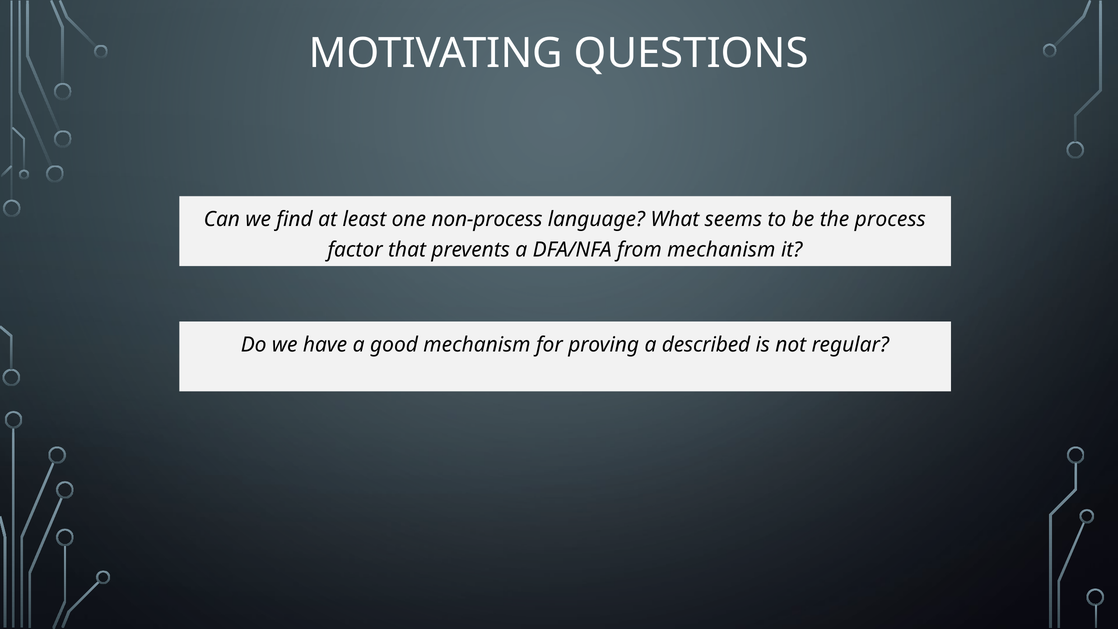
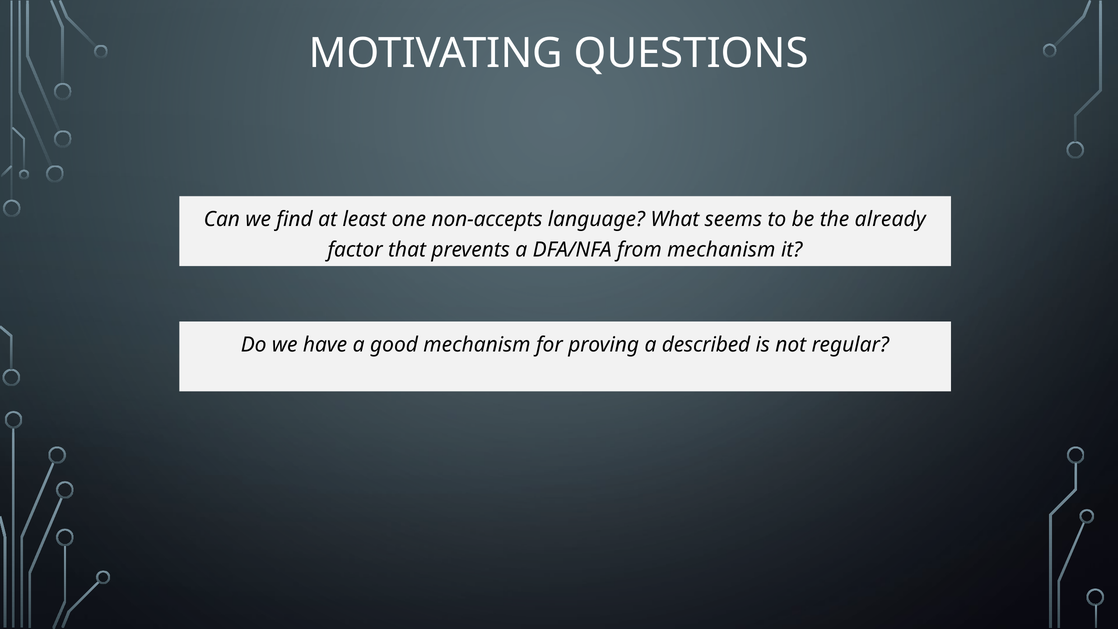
non-process: non-process -> non-accepts (487, 219)
process: process -> already (890, 219)
